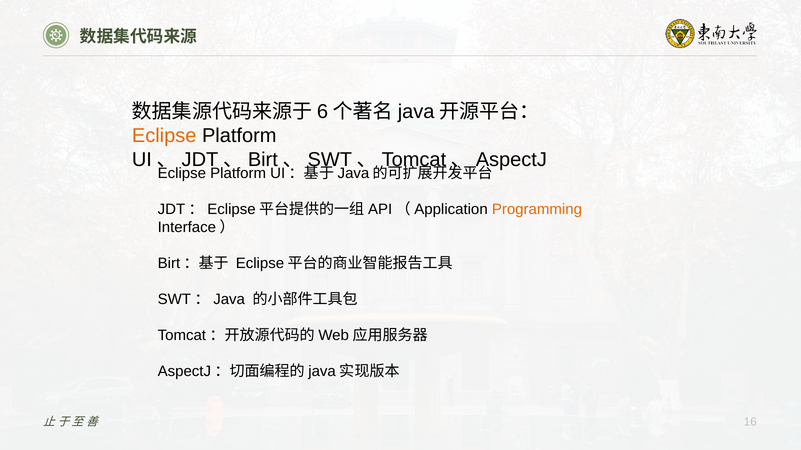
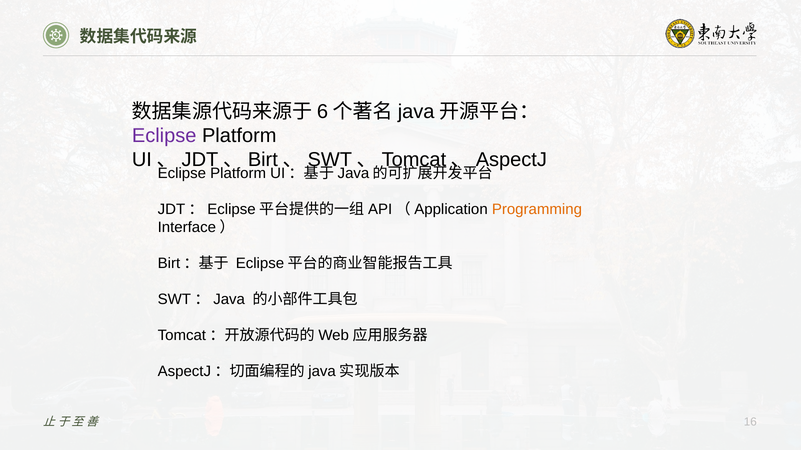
Eclipse colour: orange -> purple (164, 136)
